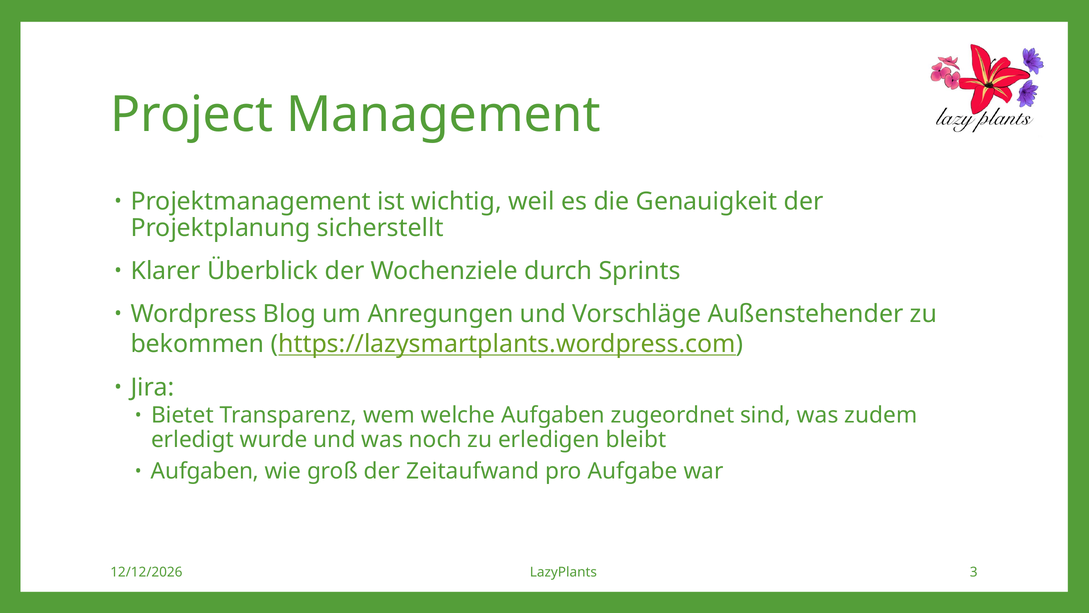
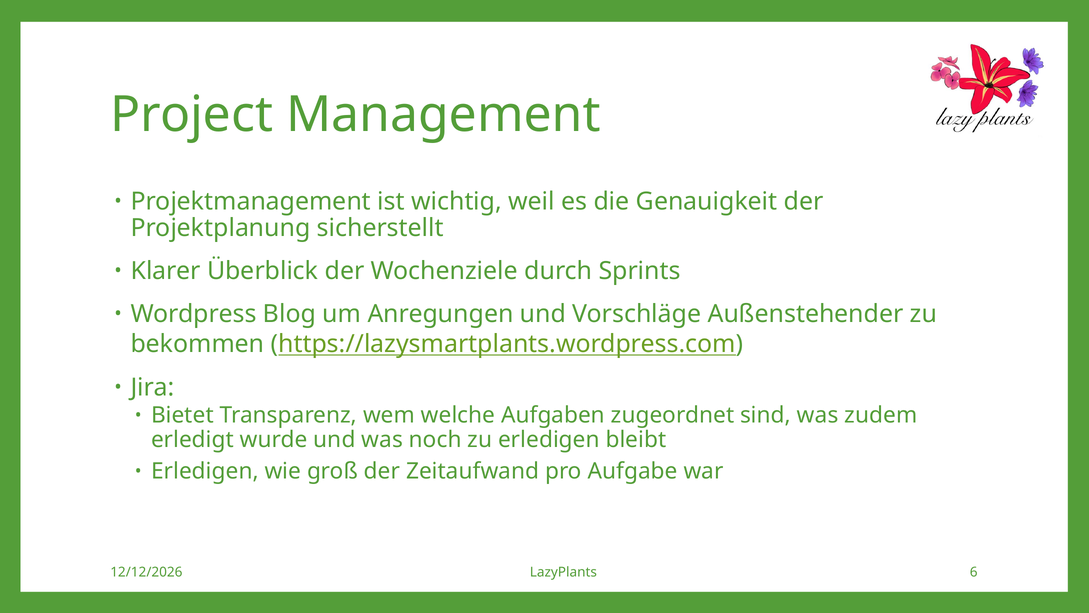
Aufgaben: Aufgaben -> Erledigen (205, 471)
3: 3 -> 6 (974, 572)
